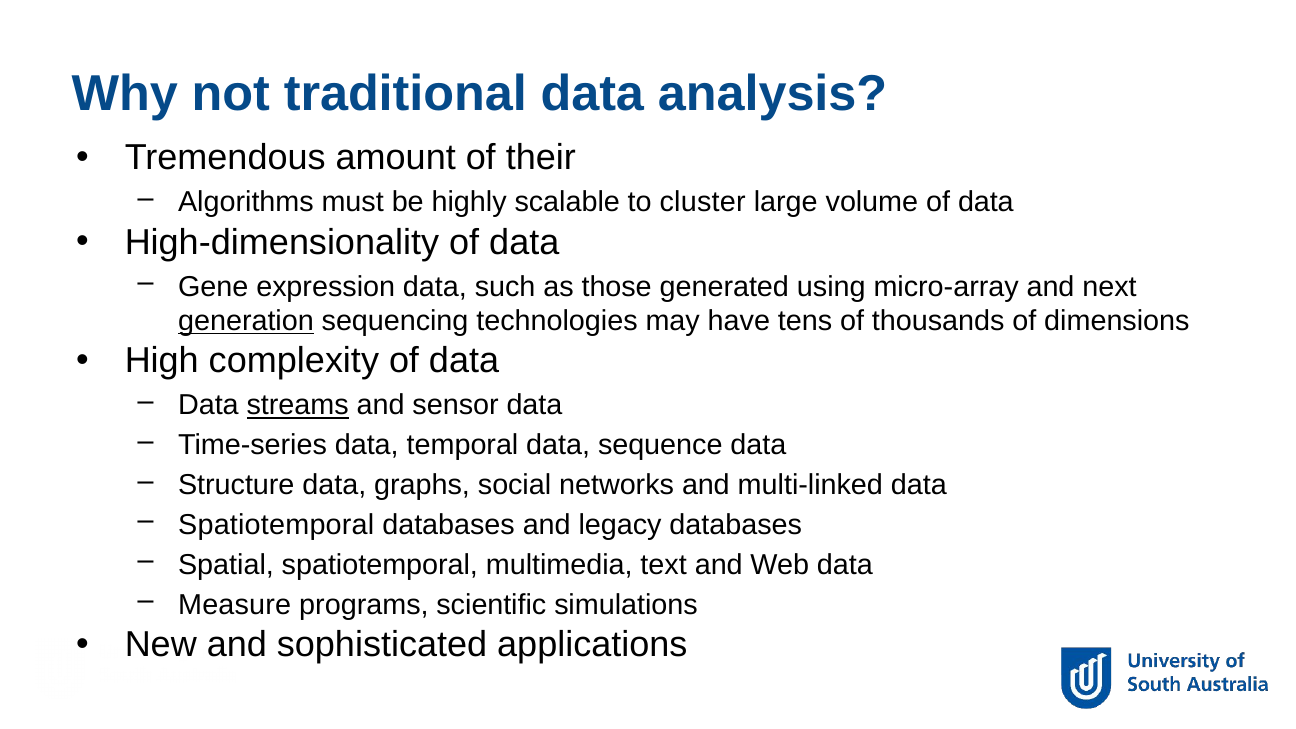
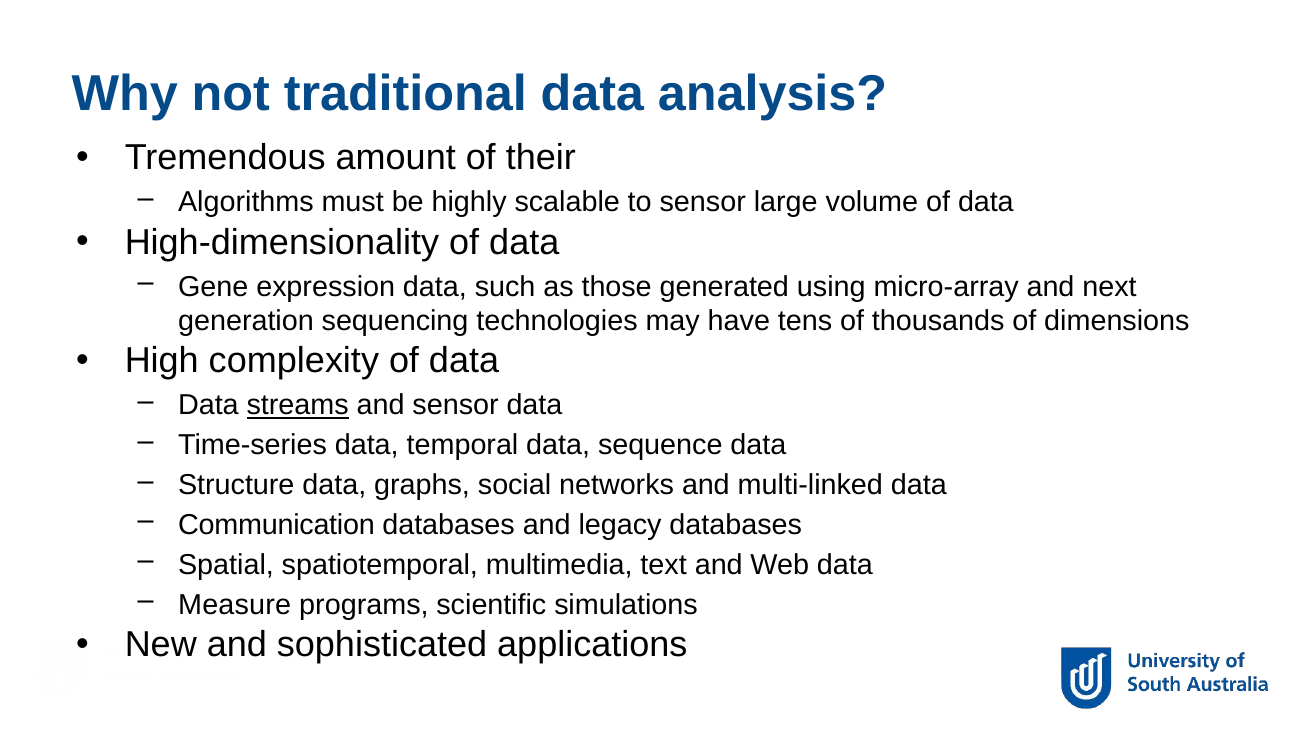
to cluster: cluster -> sensor (703, 202)
generation underline: present -> none (246, 321)
Spatiotemporal: Spatiotemporal -> Communication (276, 525)
